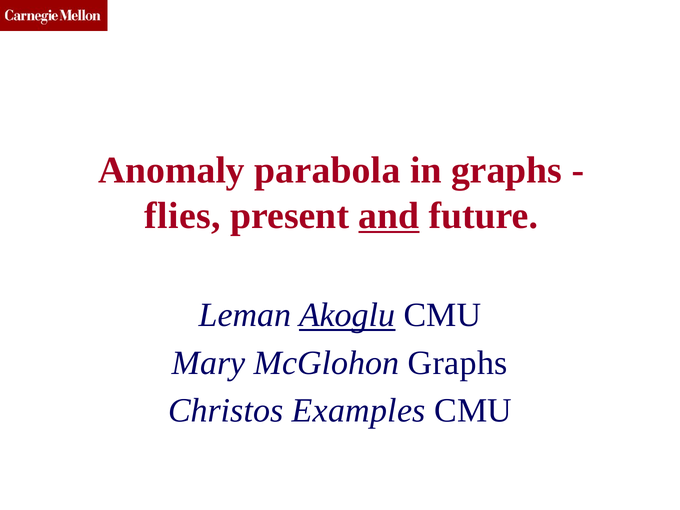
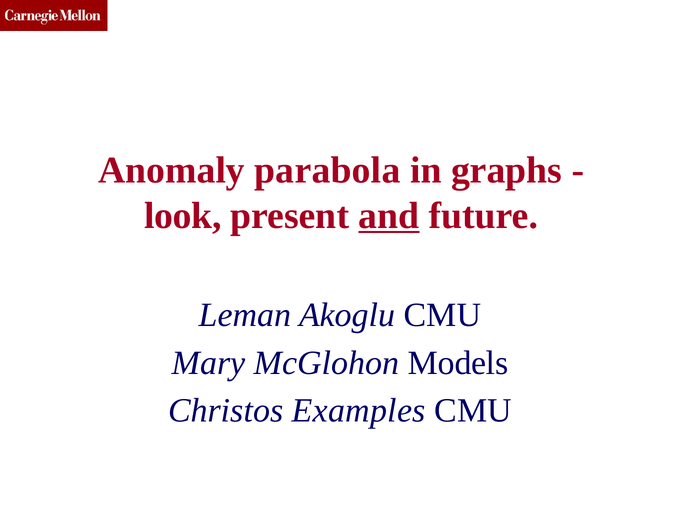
flies: flies -> look (183, 216)
Akoglu underline: present -> none (347, 315)
McGlohon Graphs: Graphs -> Models (458, 363)
